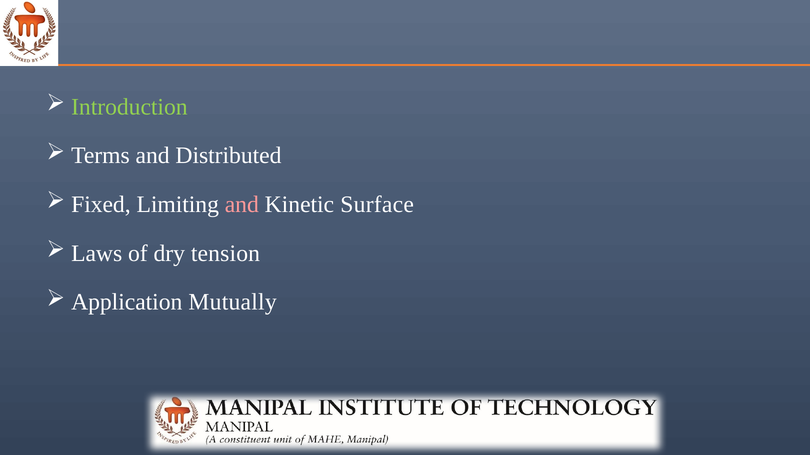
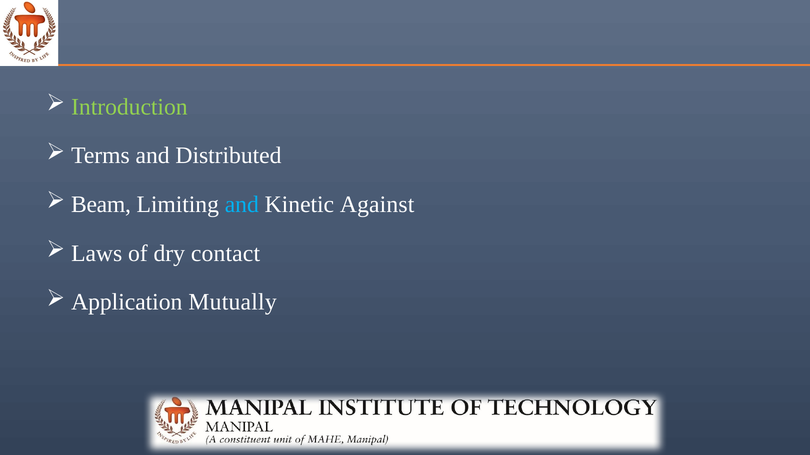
Fixed: Fixed -> Beam (101, 205)
and colour: pink -> light blue (242, 205)
Surface: Surface -> Against (377, 205)
tension: tension -> contact (225, 254)
